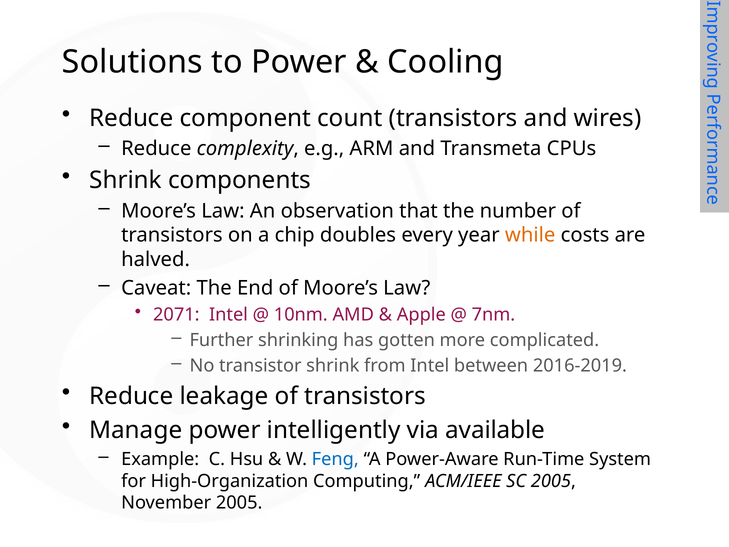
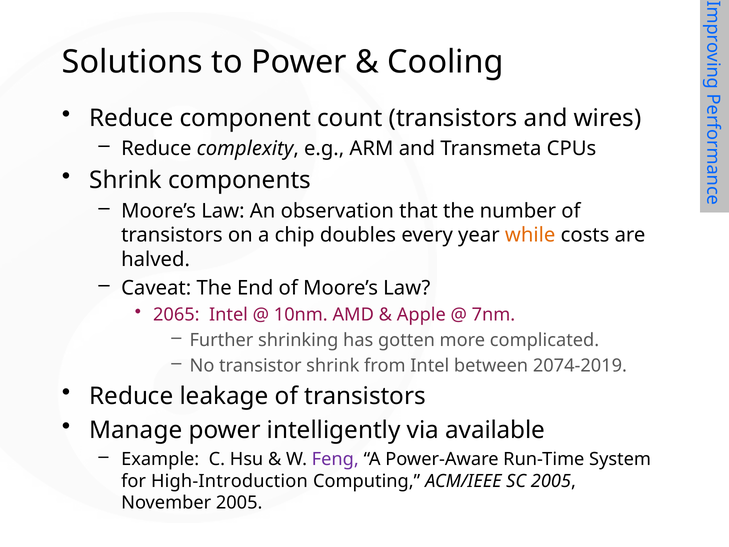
2071: 2071 -> 2065 (176, 314)
2016-2019: 2016-2019 -> 2074-2019 (580, 365)
Feng colour: blue -> purple (335, 459)
High-Organization: High-Organization -> High-Introduction (229, 481)
